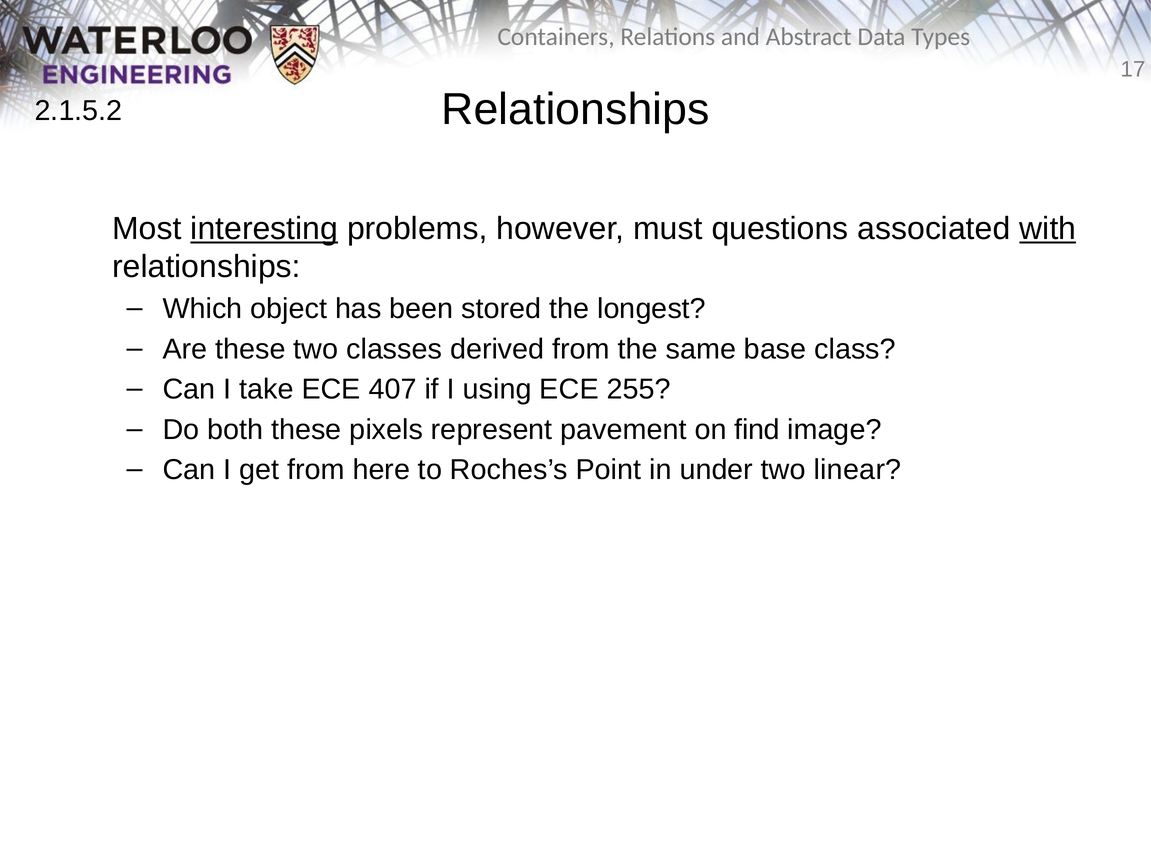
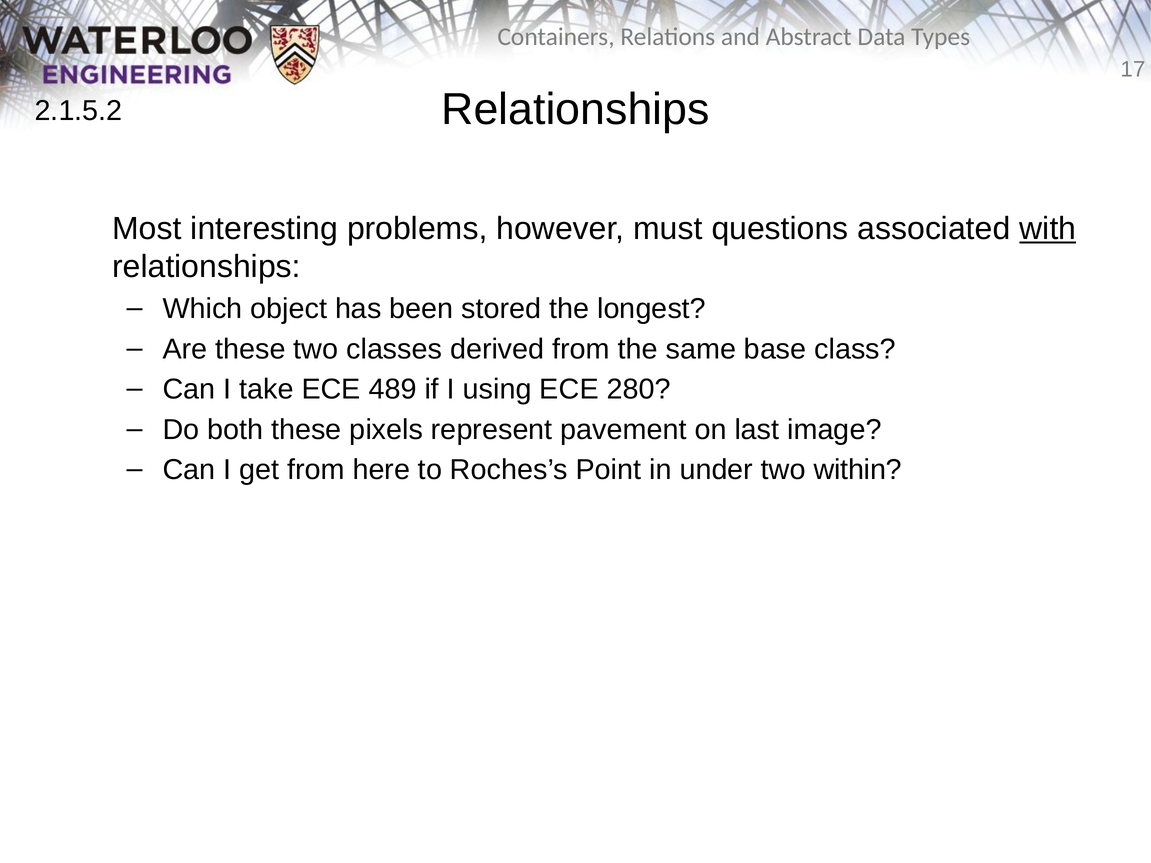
interesting underline: present -> none (264, 229)
407: 407 -> 489 (393, 390)
255: 255 -> 280 (639, 390)
find: find -> last (757, 430)
linear: linear -> within (858, 470)
